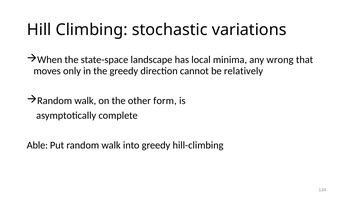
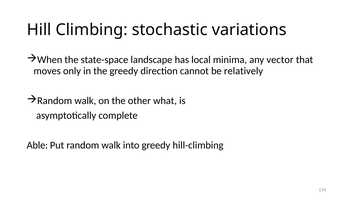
wrong: wrong -> vector (280, 60)
form: form -> what (165, 100)
